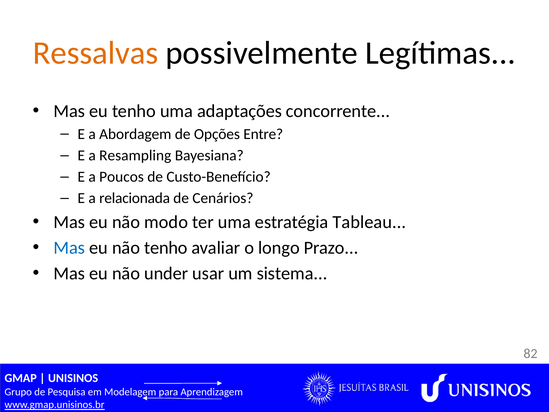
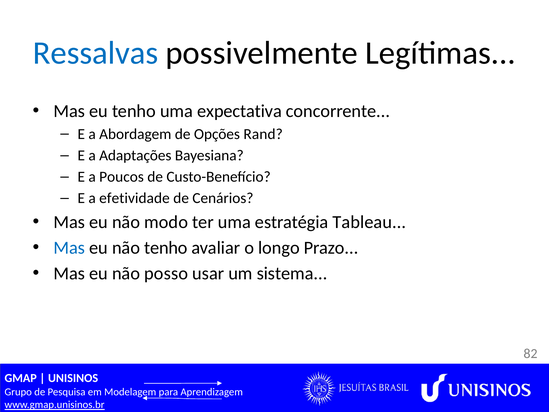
Ressalvas colour: orange -> blue (96, 53)
adaptações: adaptações -> expectativa (240, 111)
Entre: Entre -> Rand (263, 134)
Resampling: Resampling -> Adaptações (135, 155)
relacionada: relacionada -> efetividade (134, 198)
under: under -> posso (166, 273)
